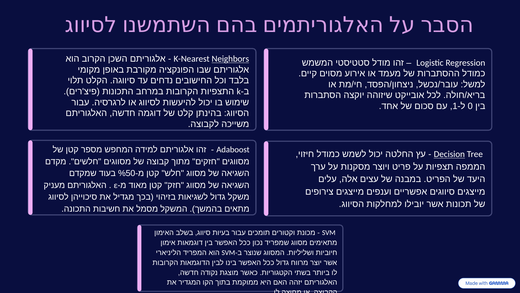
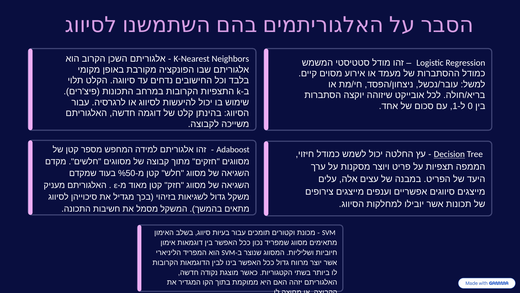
Neighbors underline: present -> none (230, 59)
